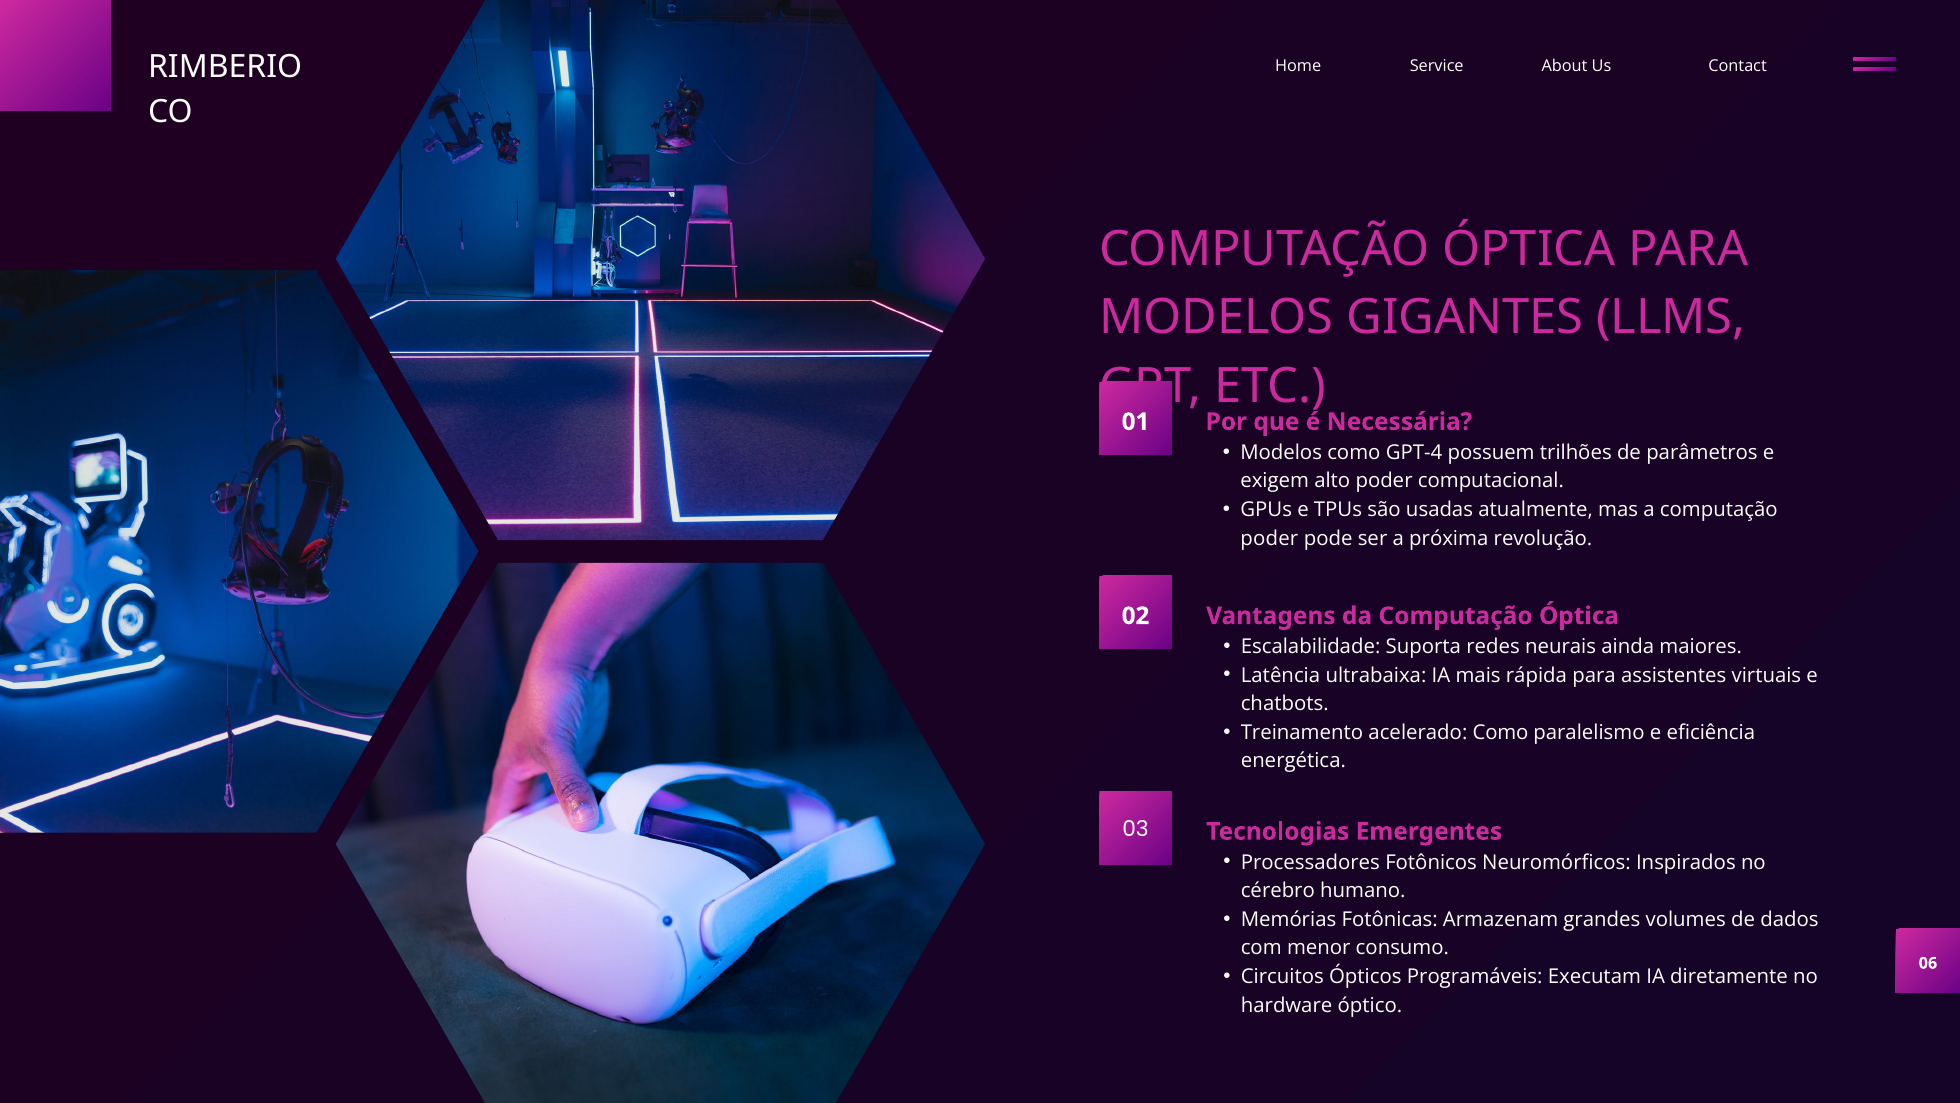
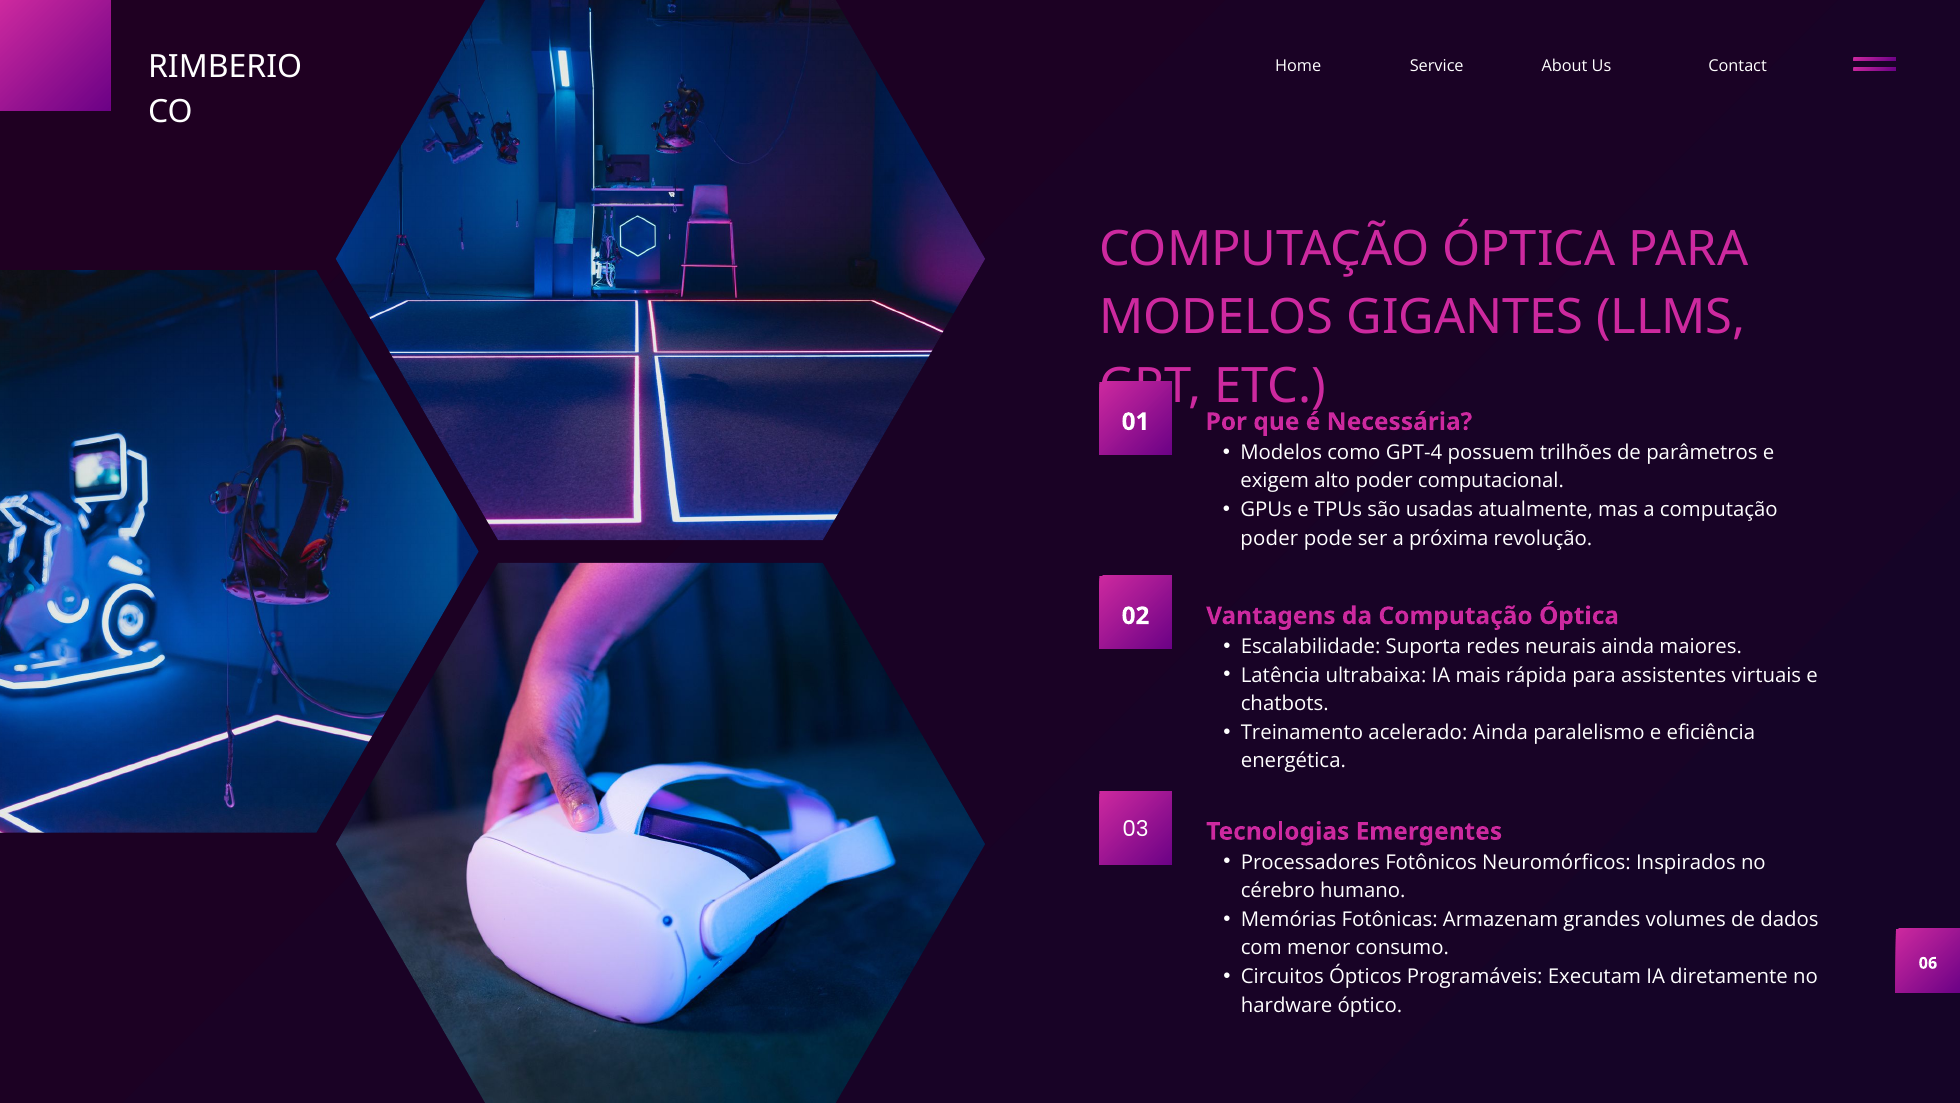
acelerado Como: Como -> Ainda (1500, 732)
